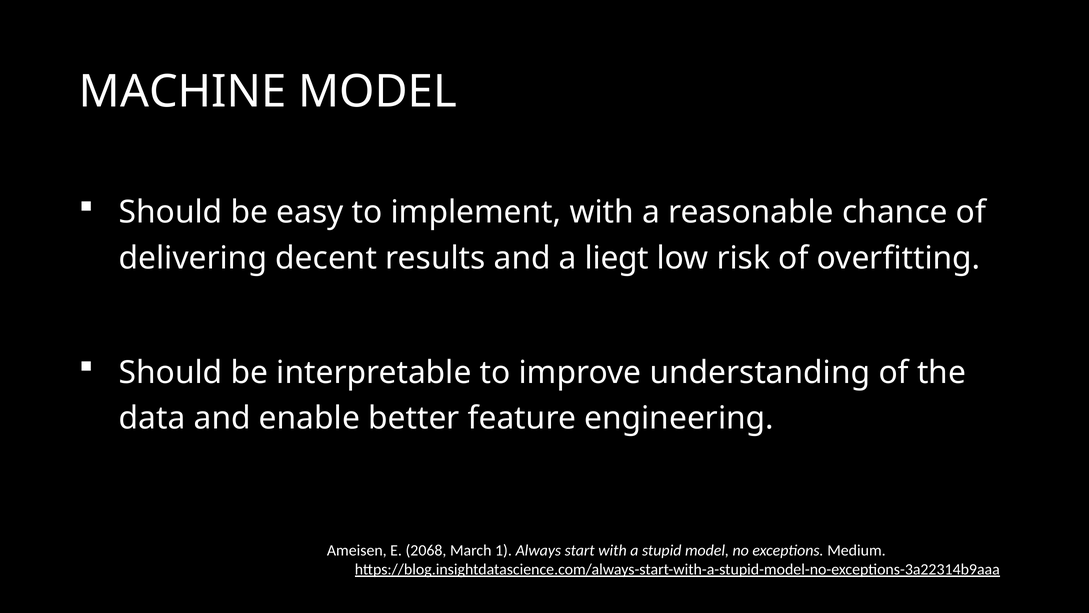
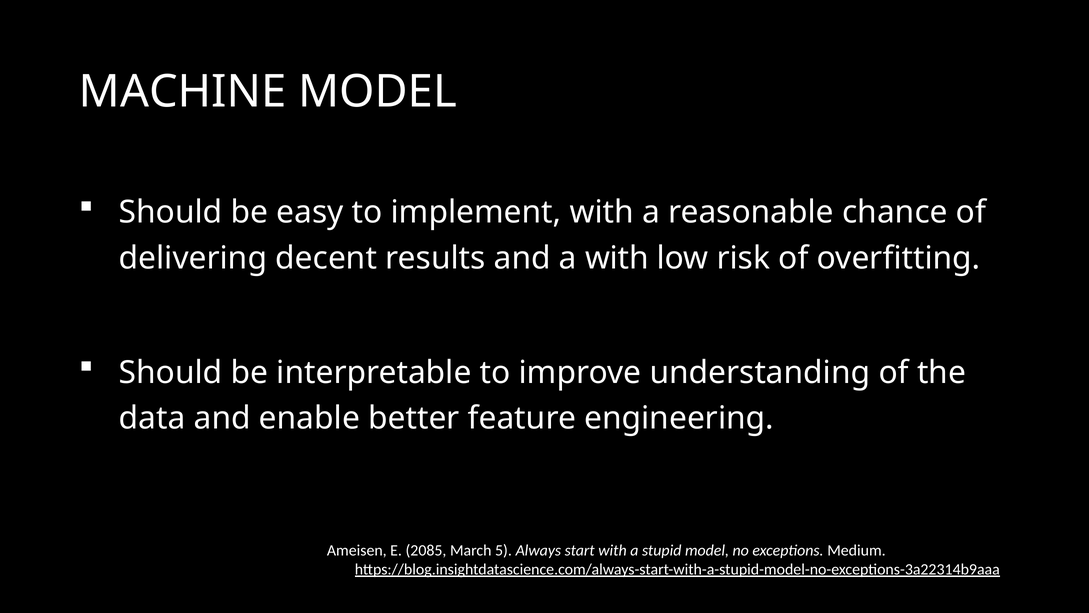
a liegt: liegt -> with (617, 258)
2068: 2068 -> 2085 (426, 550)
1: 1 -> 5 (503, 550)
